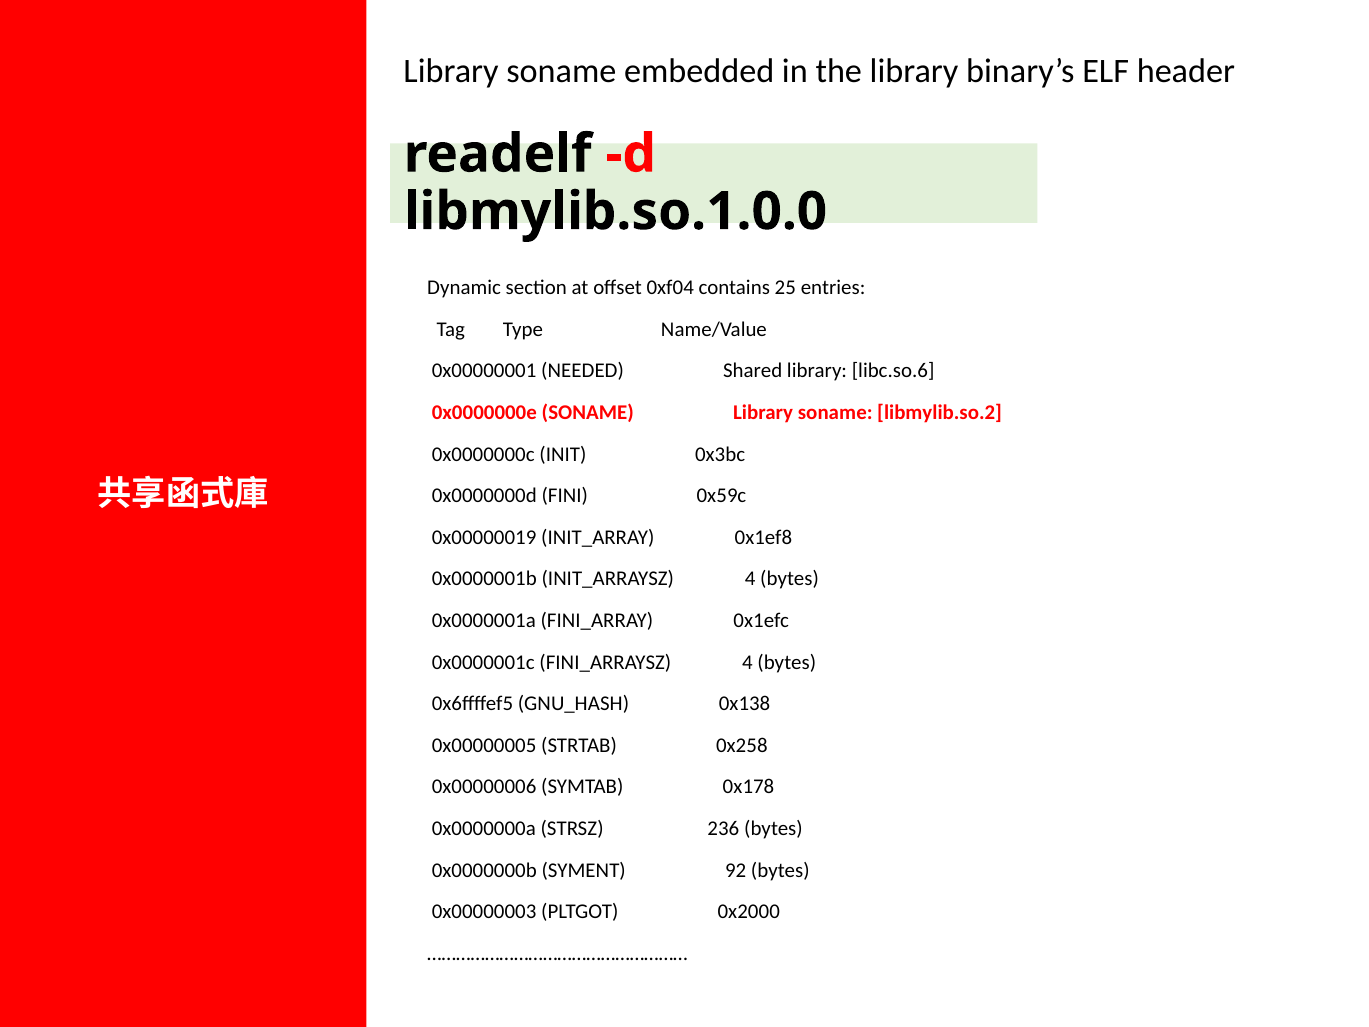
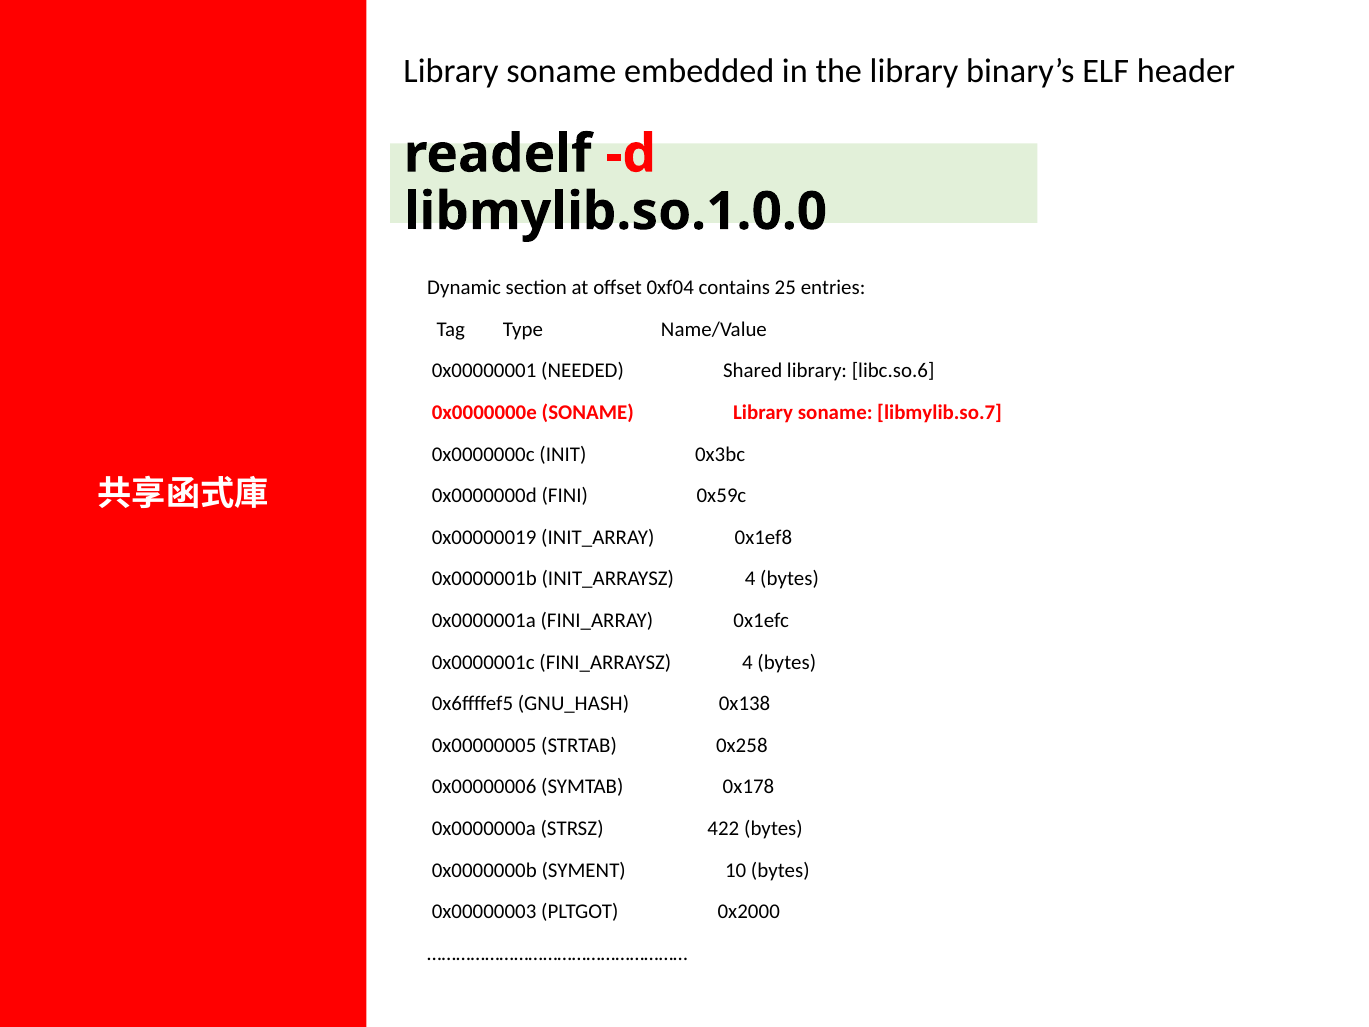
libmylib.so.2: libmylib.so.2 -> libmylib.so.7 (940, 412)
236: 236 -> 422 (723, 829)
92: 92 -> 10 (736, 870)
